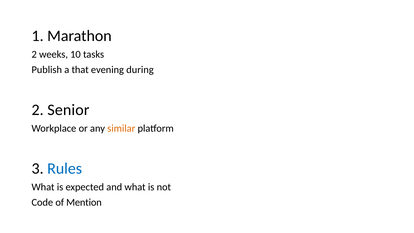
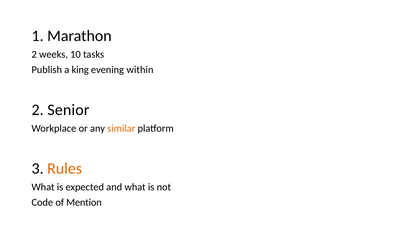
that: that -> king (80, 70)
during: during -> within (140, 70)
Rules colour: blue -> orange (65, 168)
